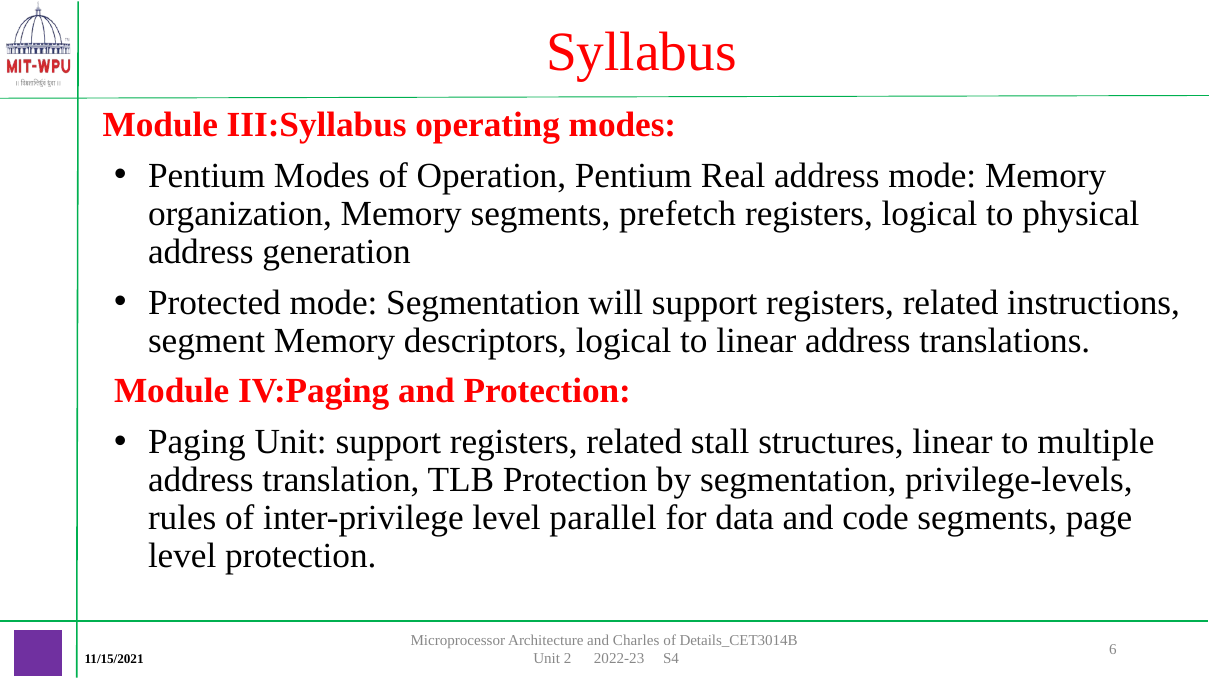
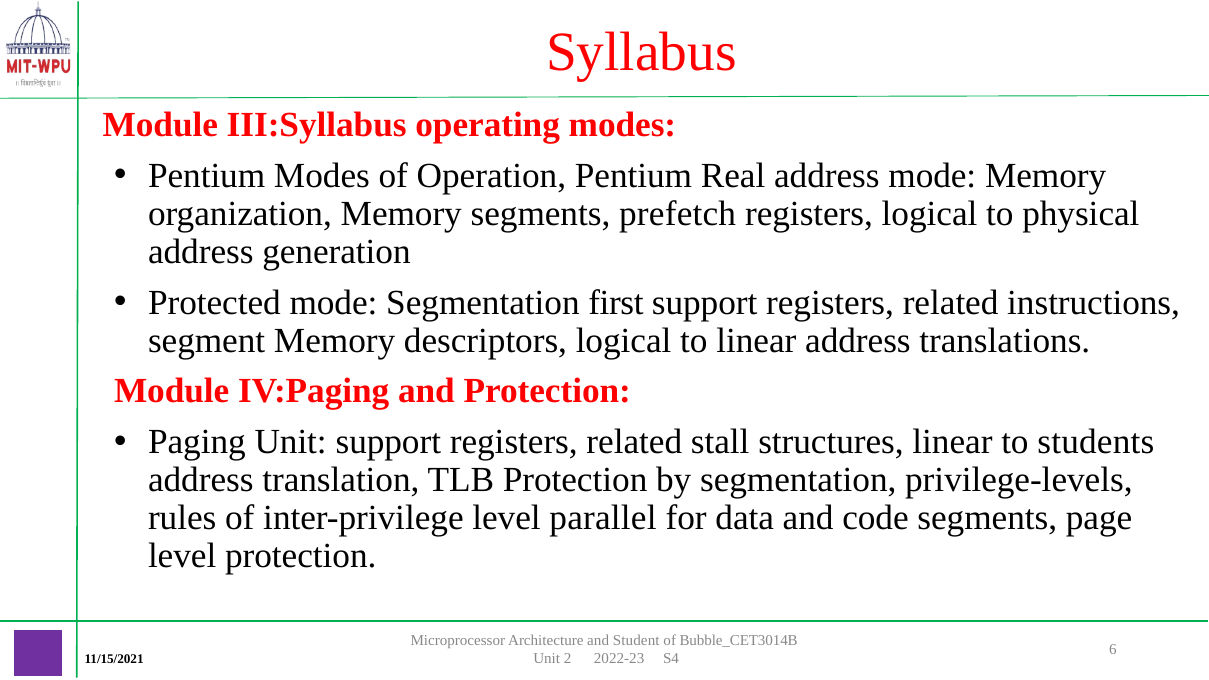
will: will -> first (616, 302)
multiple: multiple -> students (1096, 442)
Charles: Charles -> Student (636, 640)
Details_CET3014B: Details_CET3014B -> Bubble_CET3014B (739, 640)
